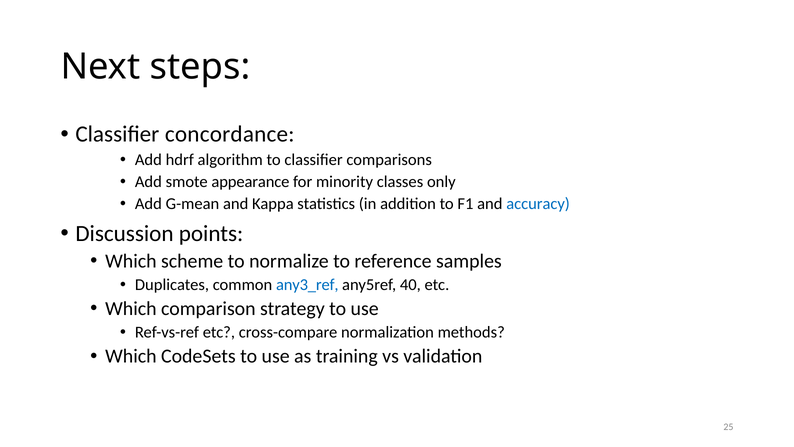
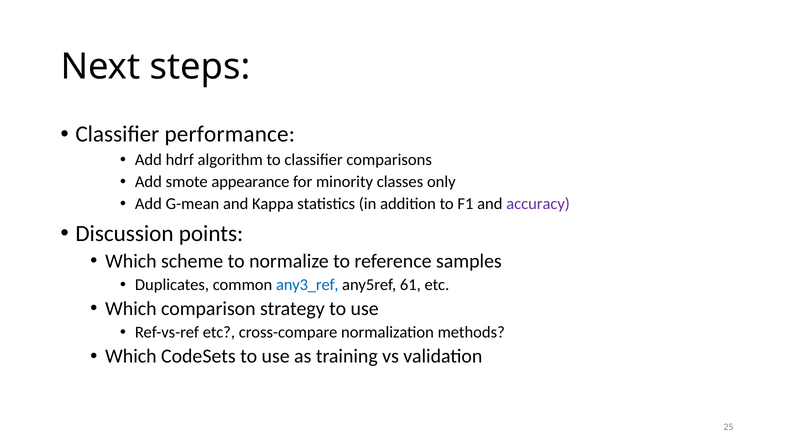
concordance: concordance -> performance (230, 134)
accuracy colour: blue -> purple (538, 204)
40: 40 -> 61 (410, 285)
